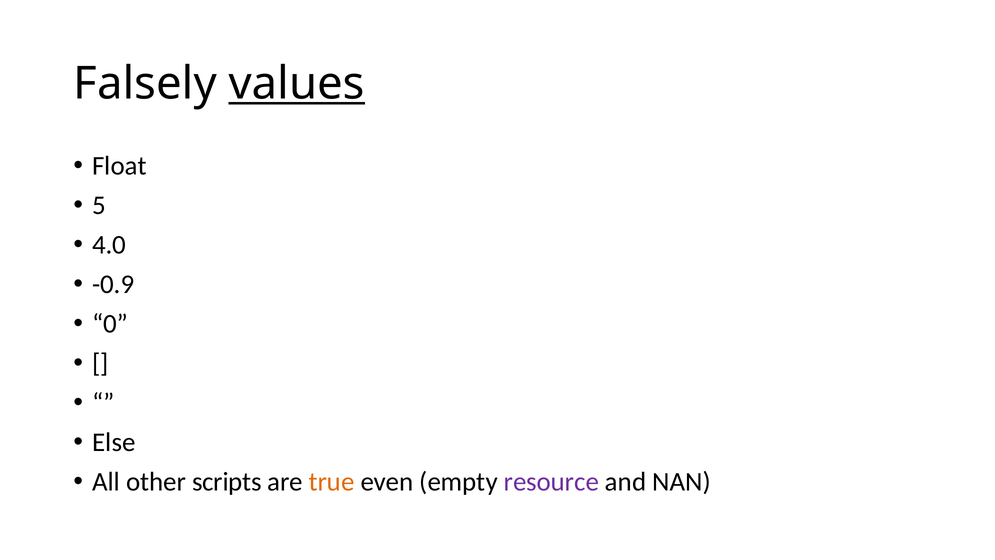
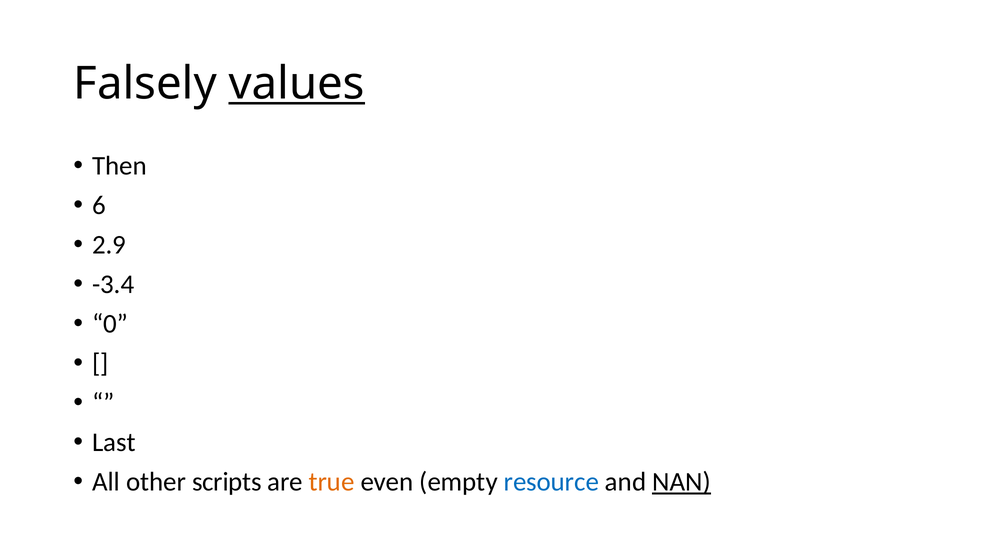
Float: Float -> Then (119, 166)
5: 5 -> 6 (99, 205)
4.0: 4.0 -> 2.9 (109, 245)
-0.9: -0.9 -> -3.4 (113, 284)
Else: Else -> Last (114, 442)
resource colour: purple -> blue (551, 482)
NAN underline: none -> present (681, 482)
